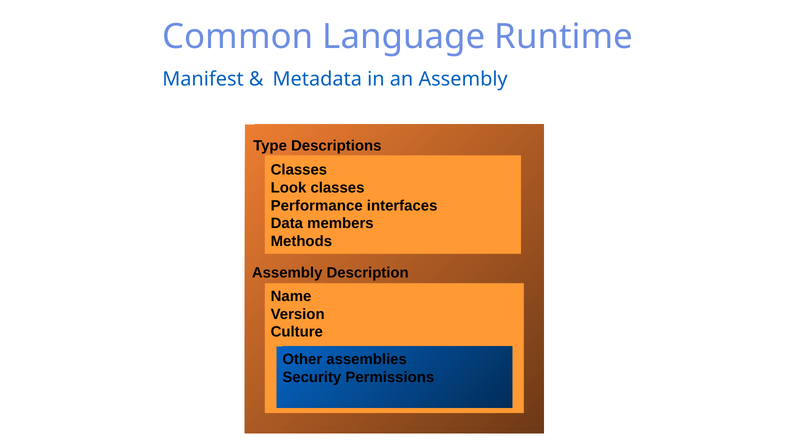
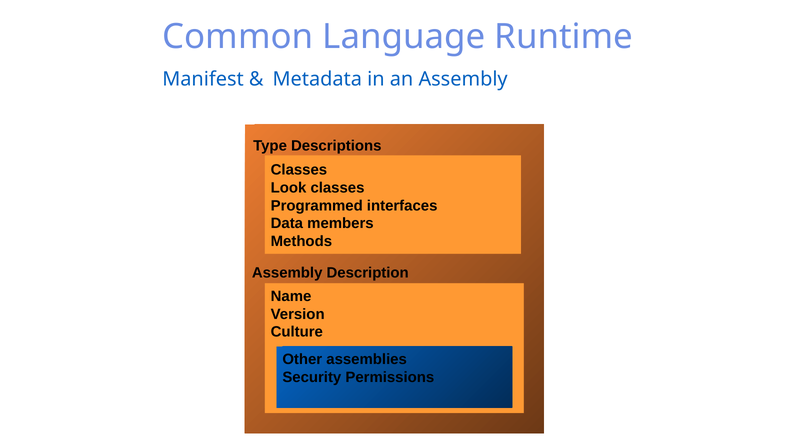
Performance: Performance -> Programmed (317, 206)
